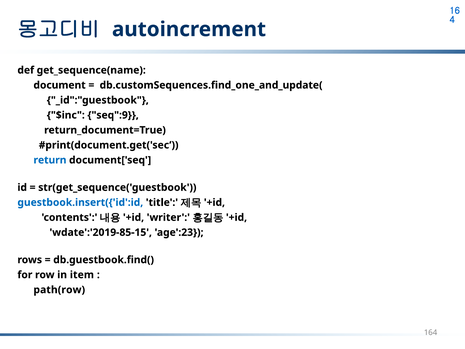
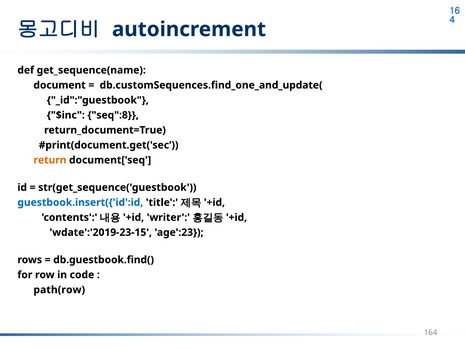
seq":9: seq":9 -> seq":8 (113, 115)
return colour: blue -> orange (50, 160)
wdate':'2019-85-15: wdate':'2019-85-15 -> wdate':'2019-23-15 (101, 232)
item: item -> code (82, 275)
